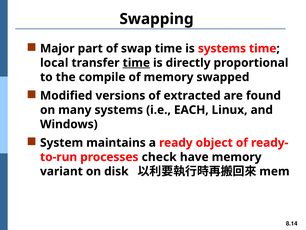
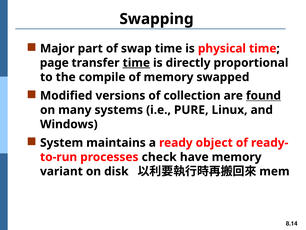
is systems: systems -> physical (222, 48)
local: local -> page (54, 63)
extracted: extracted -> collection (192, 95)
found underline: none -> present (263, 95)
EACH: EACH -> PURE (191, 110)
